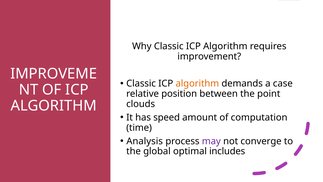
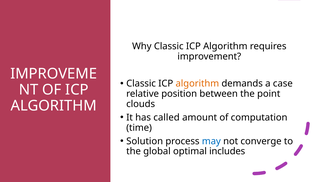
speed: speed -> called (167, 117)
Analysis: Analysis -> Solution (145, 141)
may colour: purple -> blue (211, 141)
